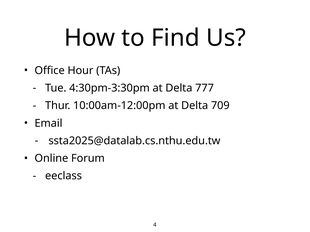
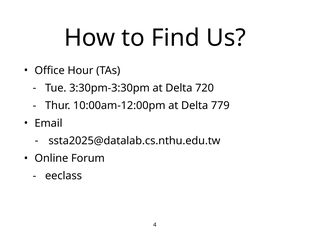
4:30pm-3:30pm: 4:30pm-3:30pm -> 3:30pm-3:30pm (109, 88)
777: 777 -> 720 (205, 88)
709: 709 -> 779 (220, 106)
